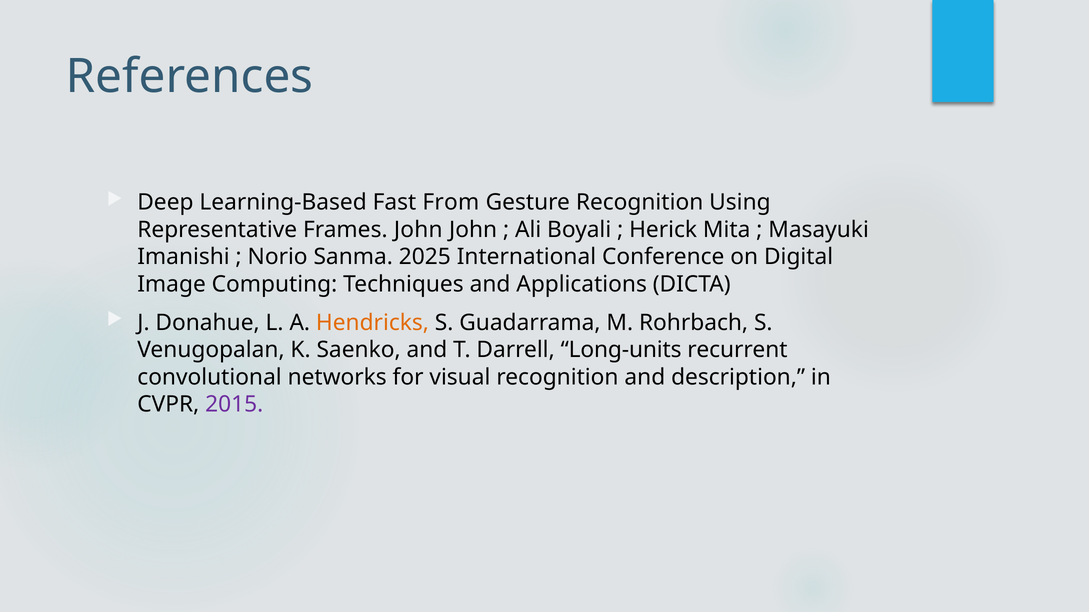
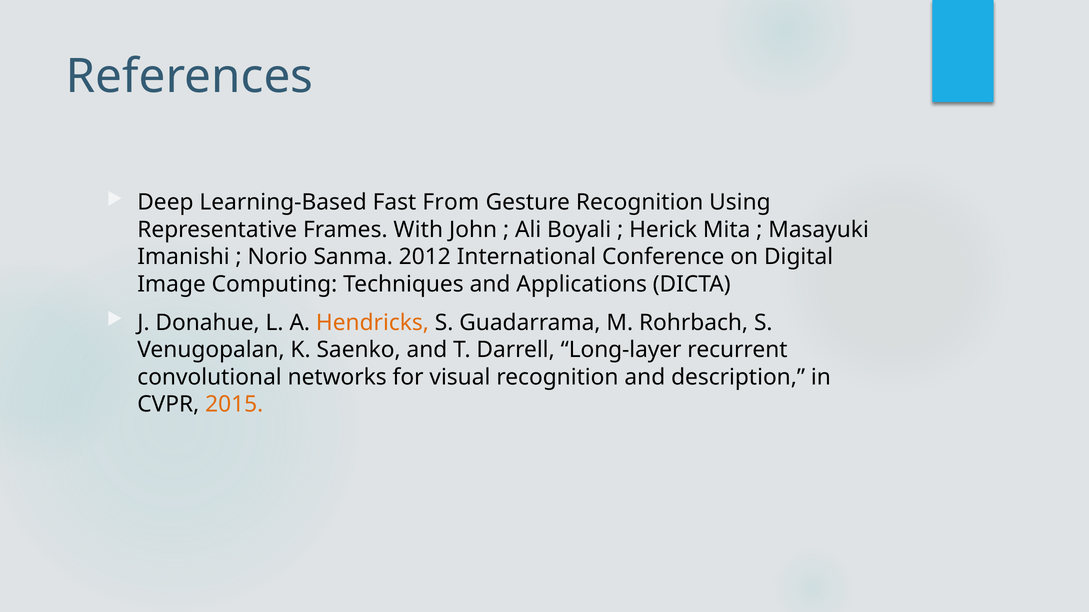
Frames John: John -> With (418, 230)
2025: 2025 -> 2012 (425, 257)
Long-units: Long-units -> Long-layer (621, 350)
2015 colour: purple -> orange (234, 405)
